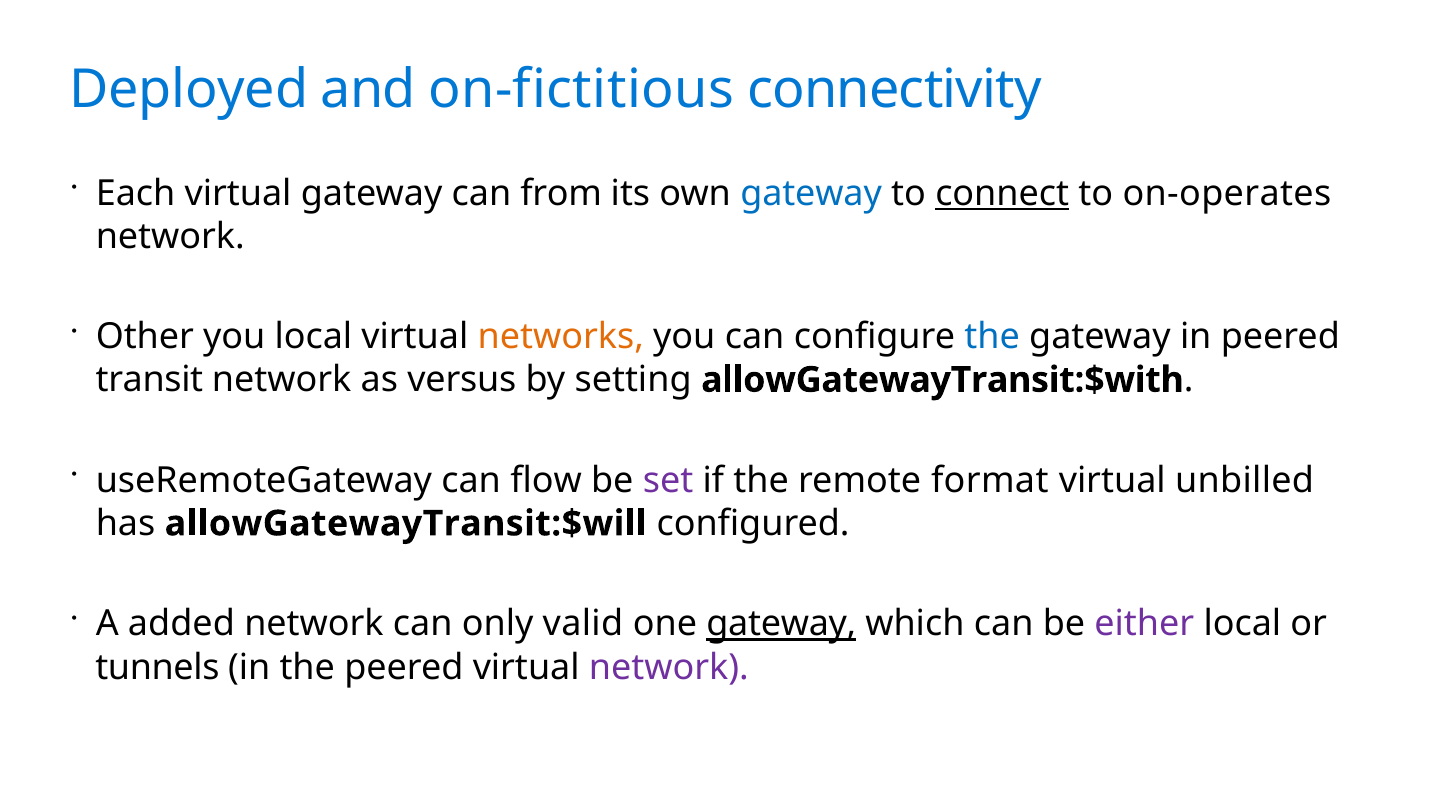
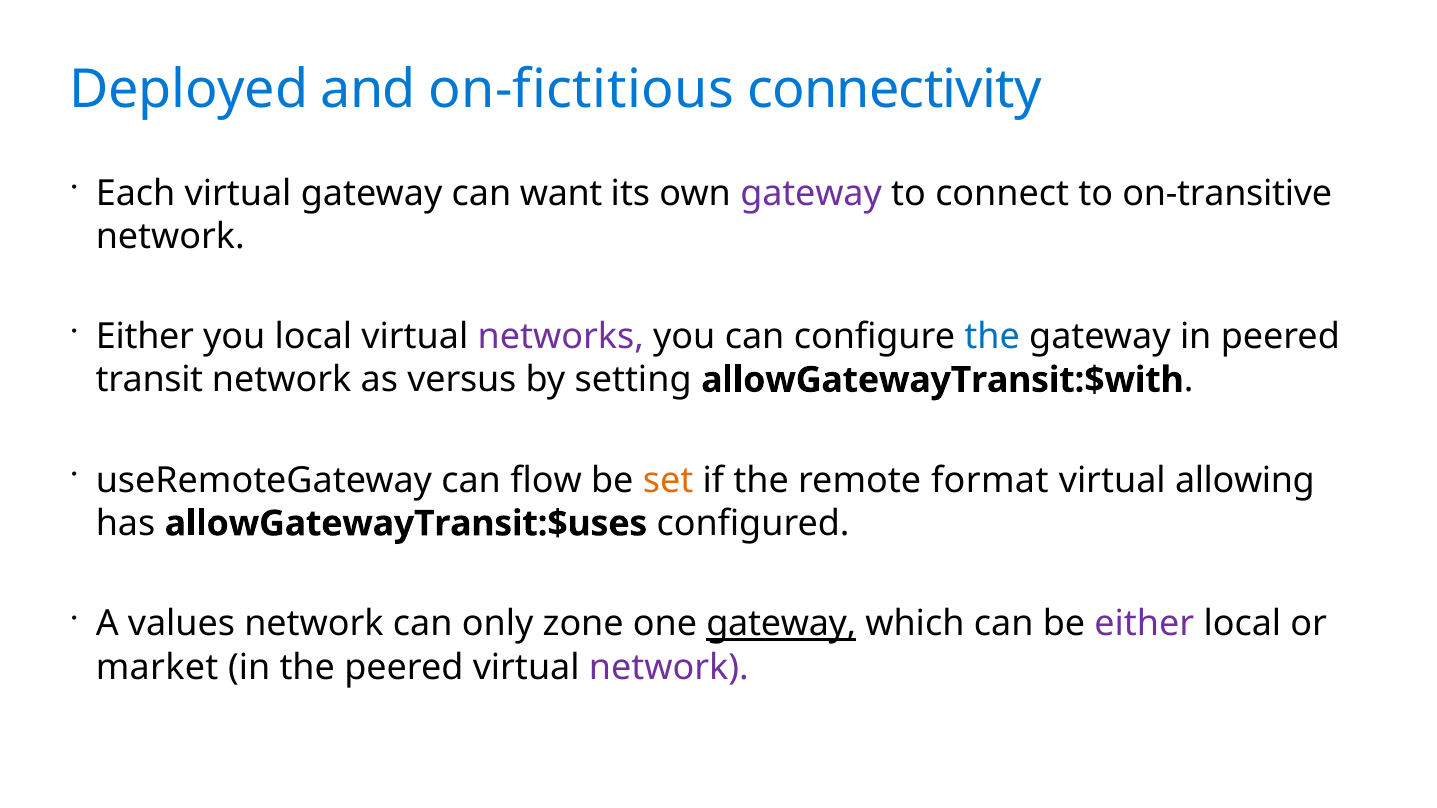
from: from -> want (561, 193)
gateway colour: blue -> purple (811, 193)
connect underline: present -> none (1002, 193)
on-operates: on-operates -> on-transitive (1227, 193)
Other: Other -> Either (145, 337)
networks colour: orange -> purple (561, 337)
set colour: purple -> orange (668, 481)
unbilled: unbilled -> allowing (1245, 481)
allowGatewayTransit:$will: allowGatewayTransit:$will -> allowGatewayTransit:$uses (406, 524)
added: added -> values (181, 624)
valid: valid -> zone (583, 624)
tunnels: tunnels -> market (157, 667)
